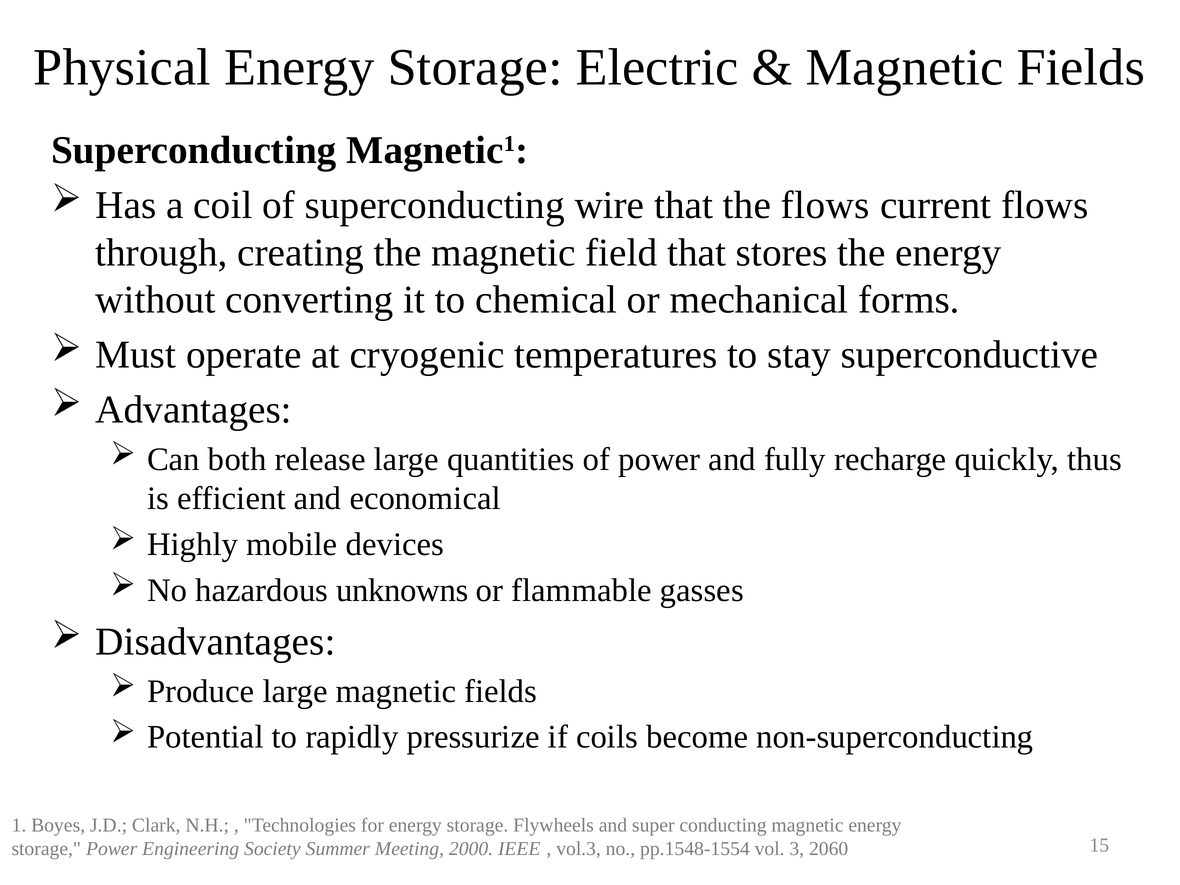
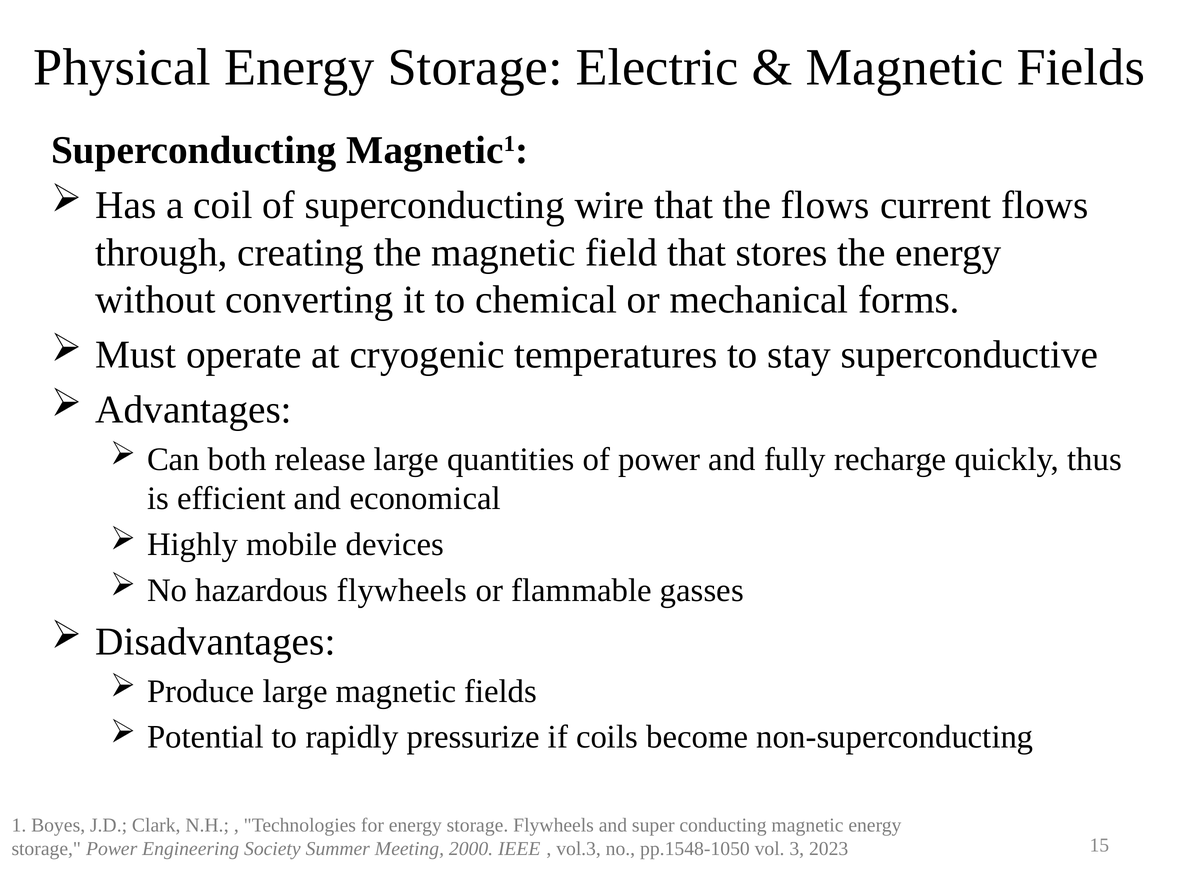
hazardous unknowns: unknowns -> flywheels (402, 590)
pp.1548-1554: pp.1548-1554 -> pp.1548-1050 (695, 849)
2060: 2060 -> 2023 (829, 849)
